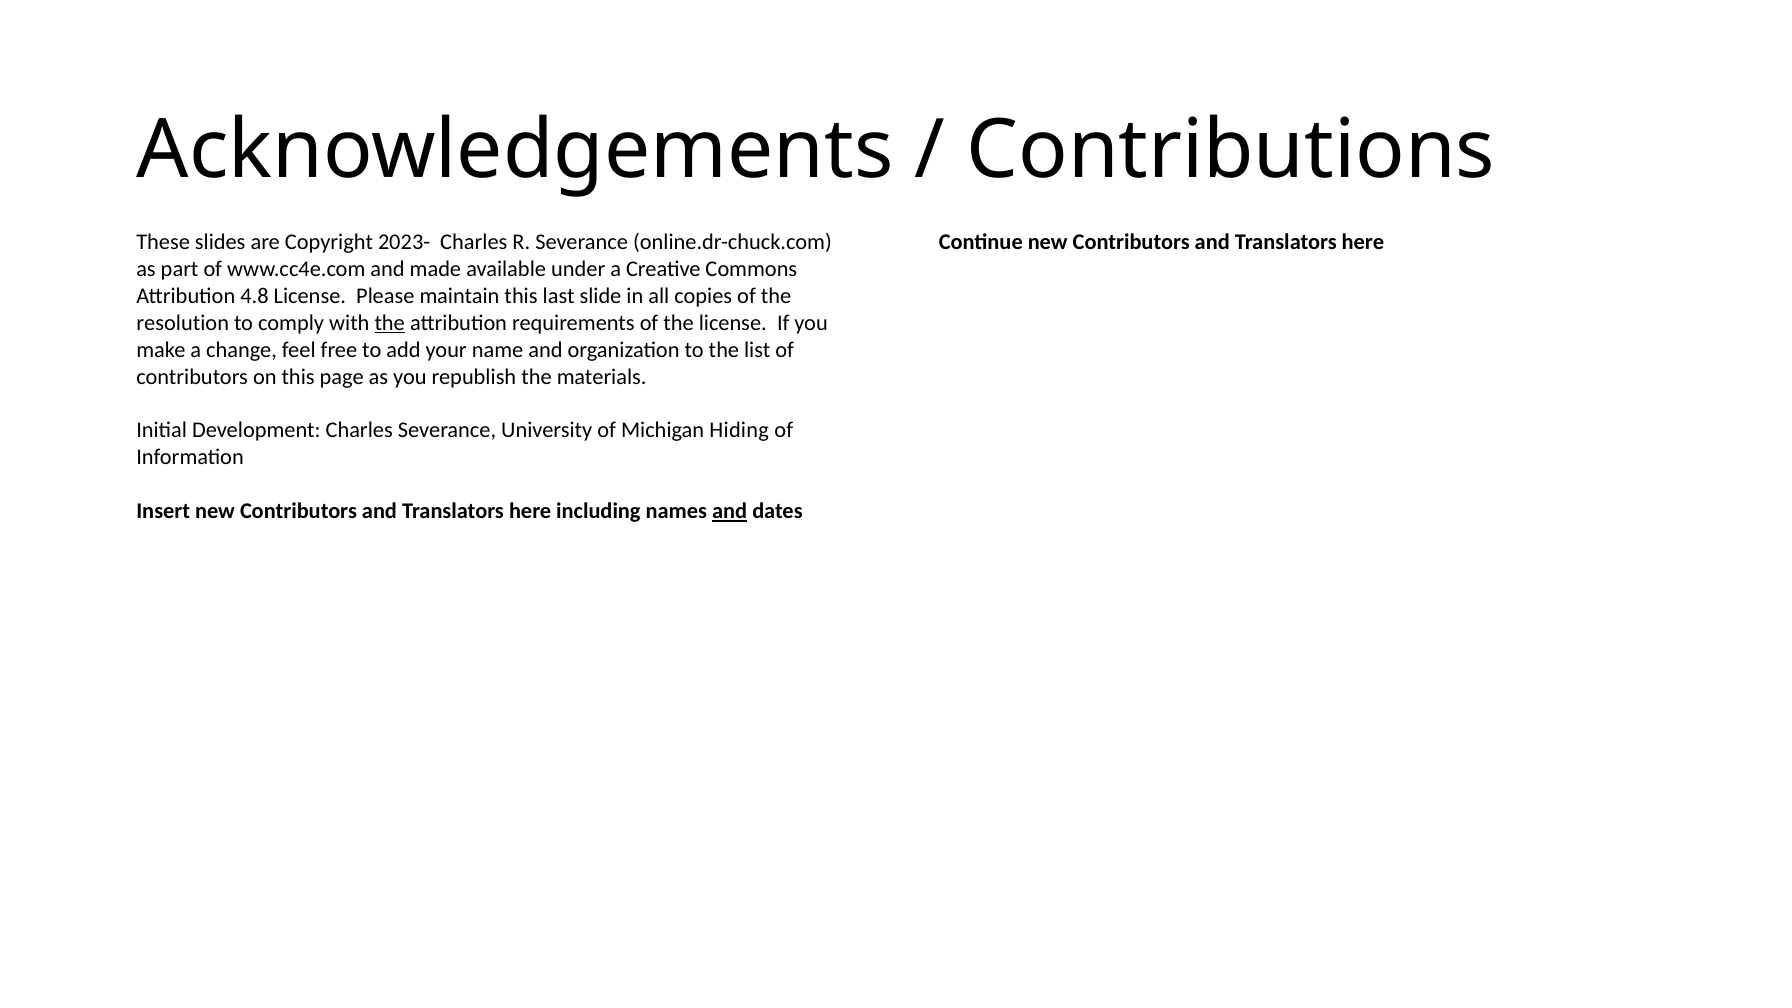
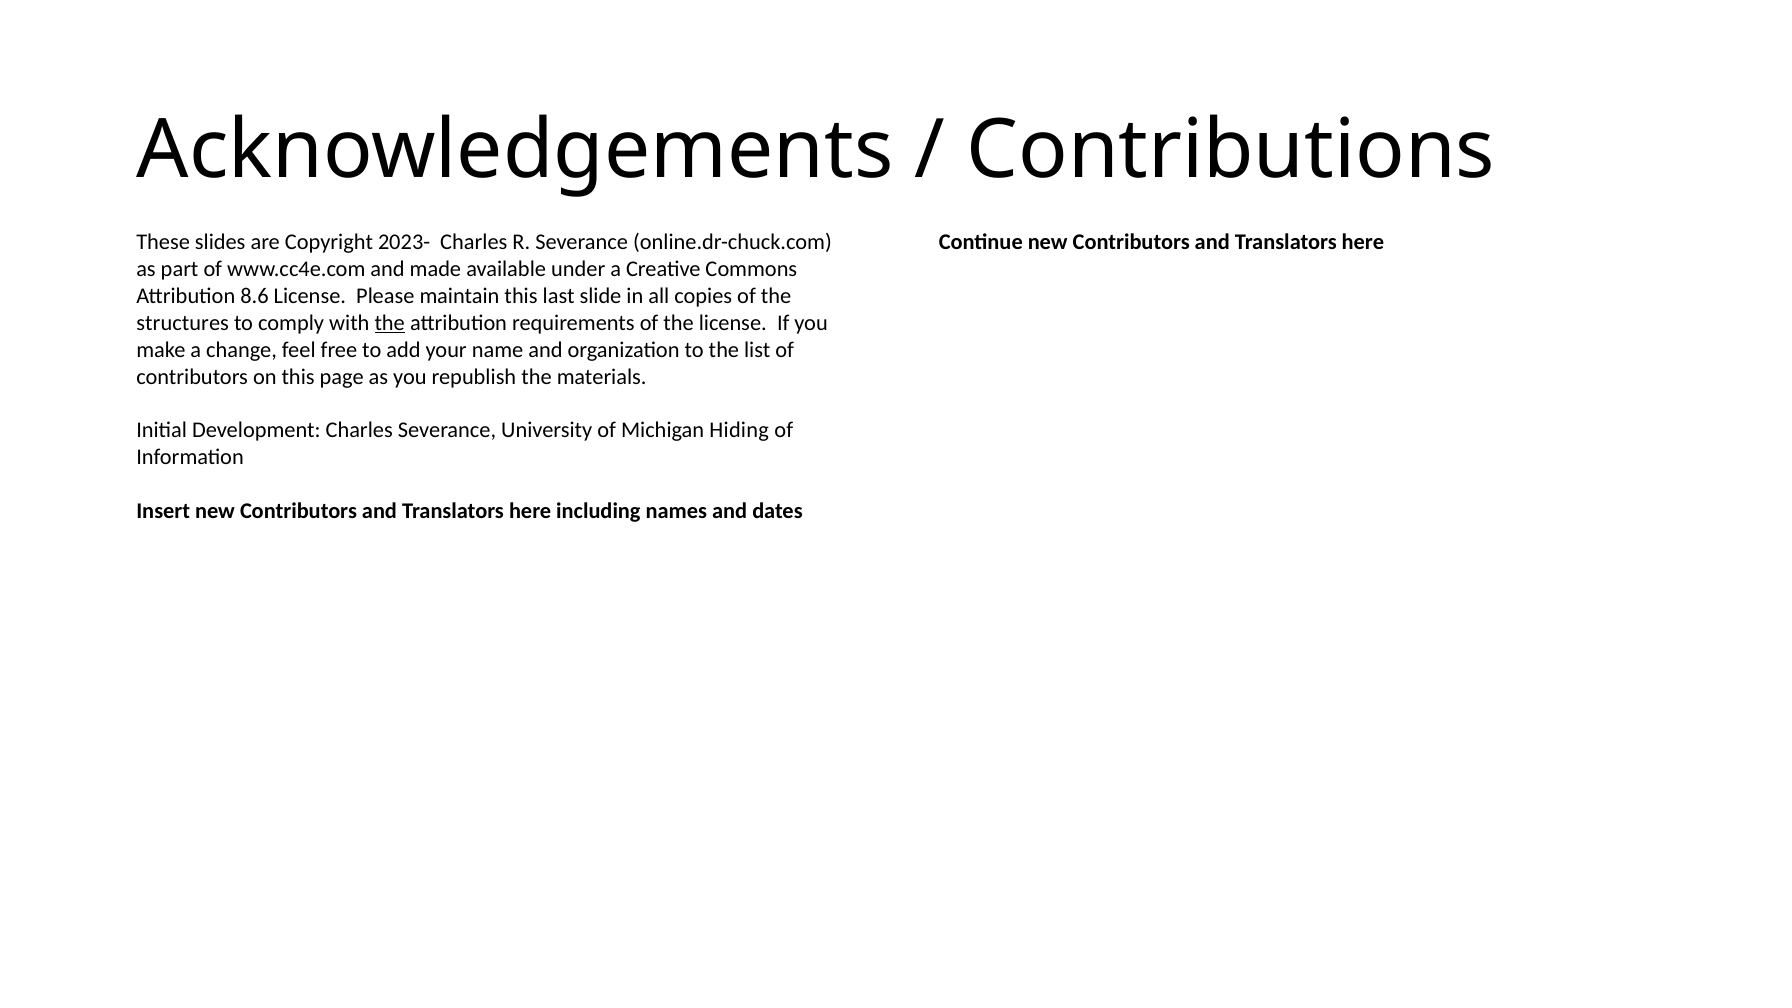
4.8: 4.8 -> 8.6 (254, 296)
resolution: resolution -> structures (183, 323)
and underline: present -> none (730, 511)
